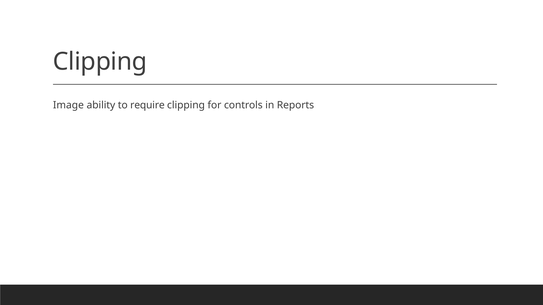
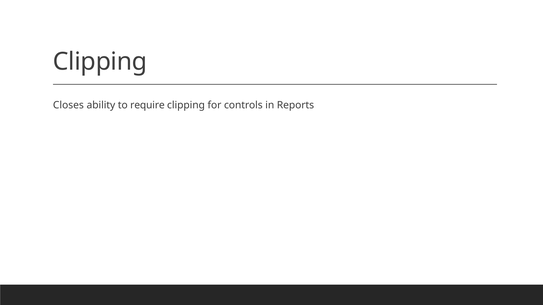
Image: Image -> Closes (68, 105)
